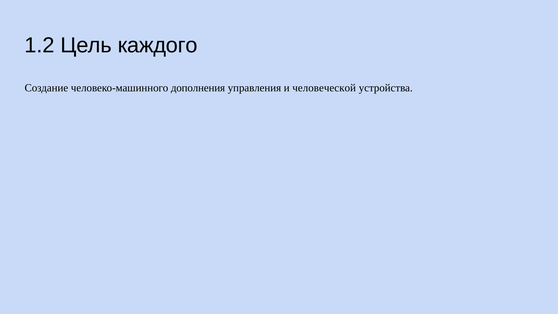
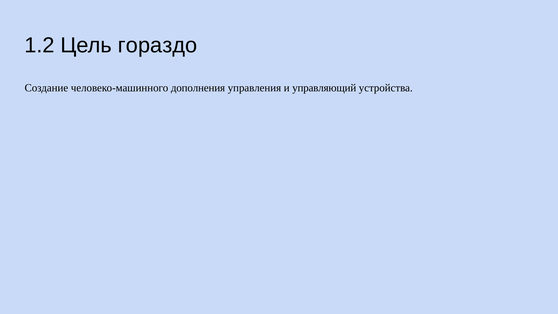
каждого: каждого -> гораздо (158, 45)
человеческой: человеческой -> управляющий (324, 88)
